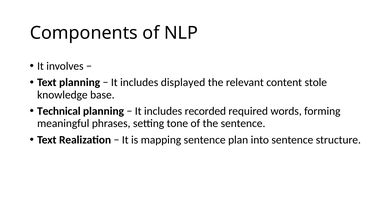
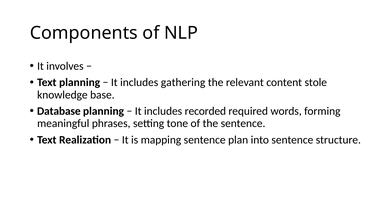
displayed: displayed -> gathering (183, 82)
Technical: Technical -> Database (59, 111)
